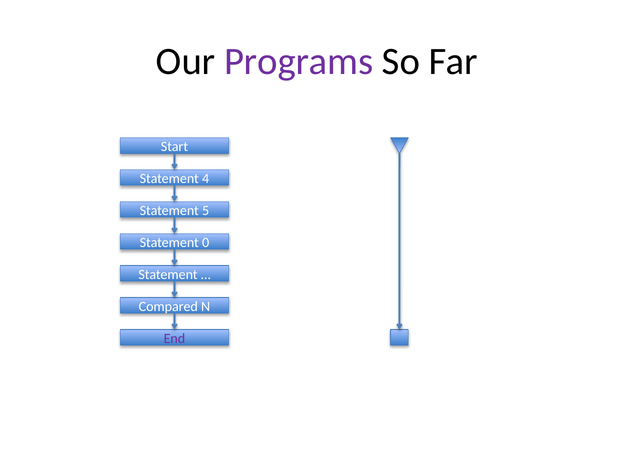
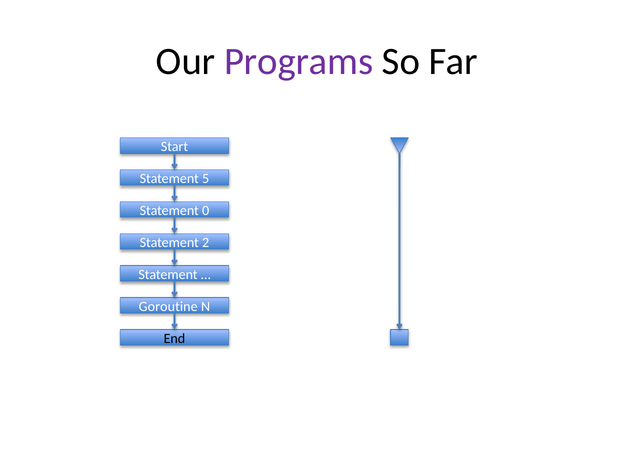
4: 4 -> 5 (206, 178)
5: 5 -> 0 (206, 210)
0: 0 -> 2 (206, 242)
Compared: Compared -> Goroutine (168, 306)
End colour: purple -> black (174, 338)
